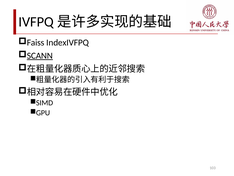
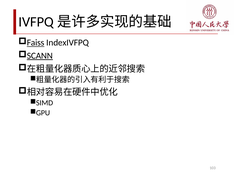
Faiss underline: none -> present (36, 42)
